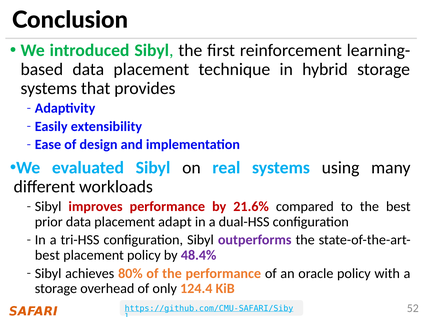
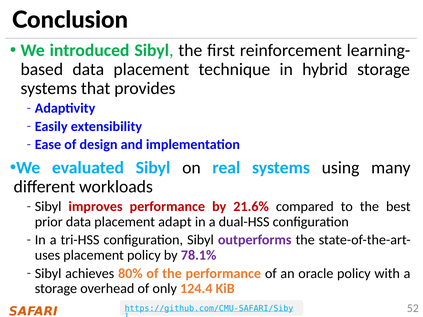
best: best -> uses (47, 255)
48.4%: 48.4% -> 78.1% (199, 255)
